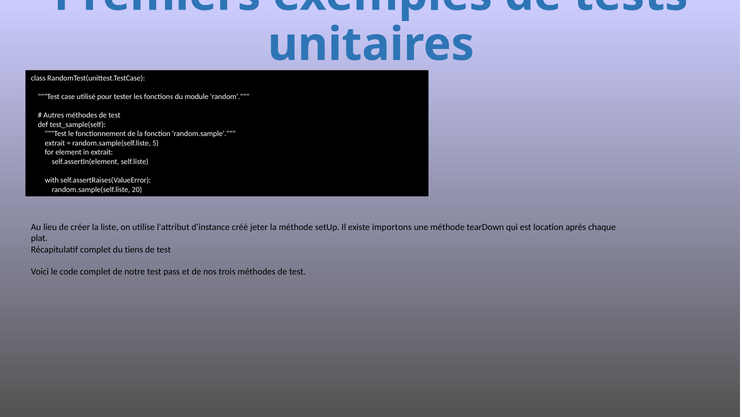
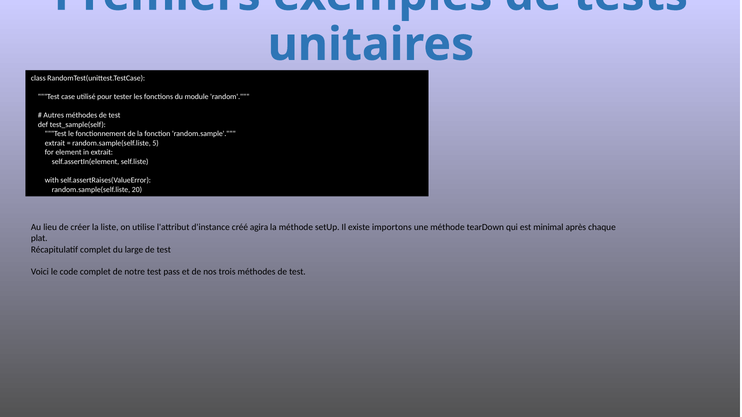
jeter: jeter -> agira (259, 227)
location: location -> minimal (548, 227)
tiens: tiens -> large (134, 250)
